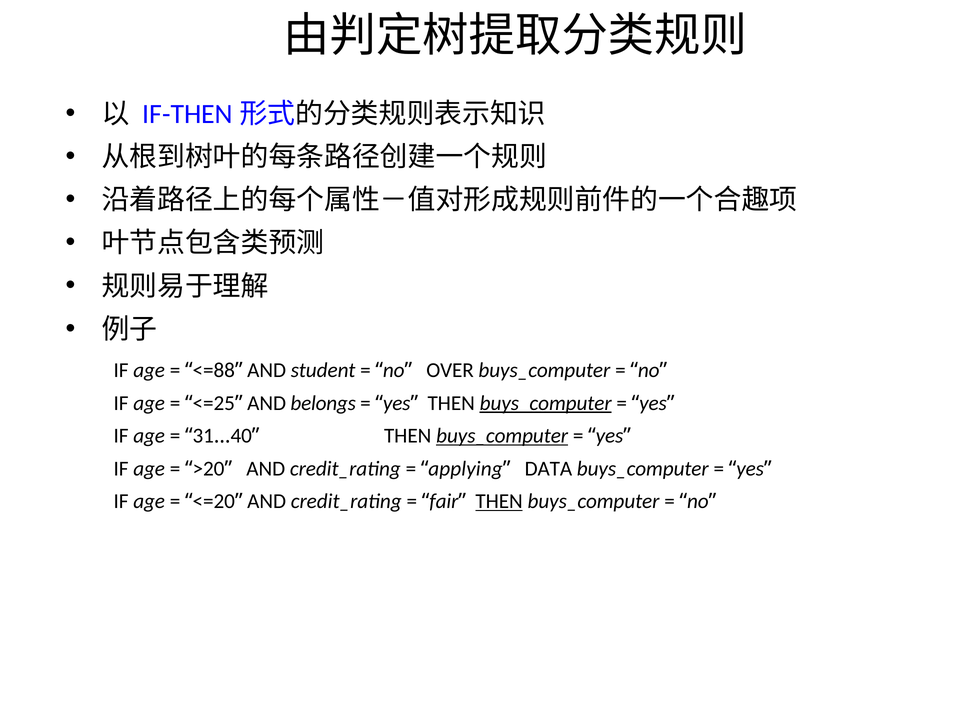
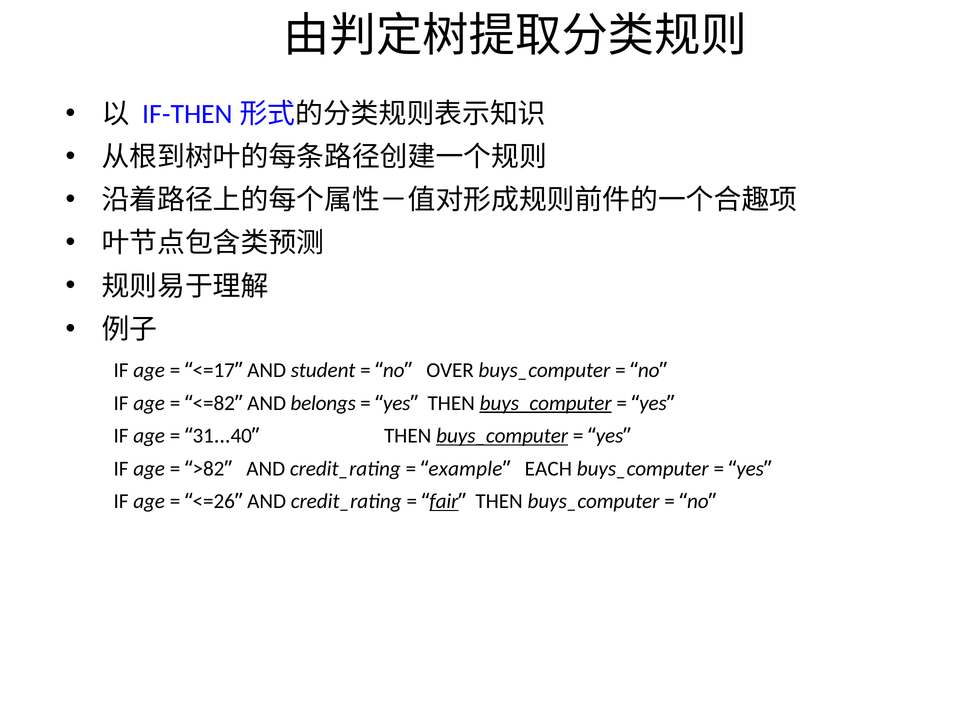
<=88: <=88 -> <=17 (214, 370)
<=25: <=25 -> <=82 (214, 403)
>20: >20 -> >82 (209, 468)
applying: applying -> example (465, 468)
DATA: DATA -> EACH (548, 468)
<=20: <=20 -> <=26 (214, 501)
fair underline: none -> present (444, 501)
THEN underline: present -> none (499, 501)
